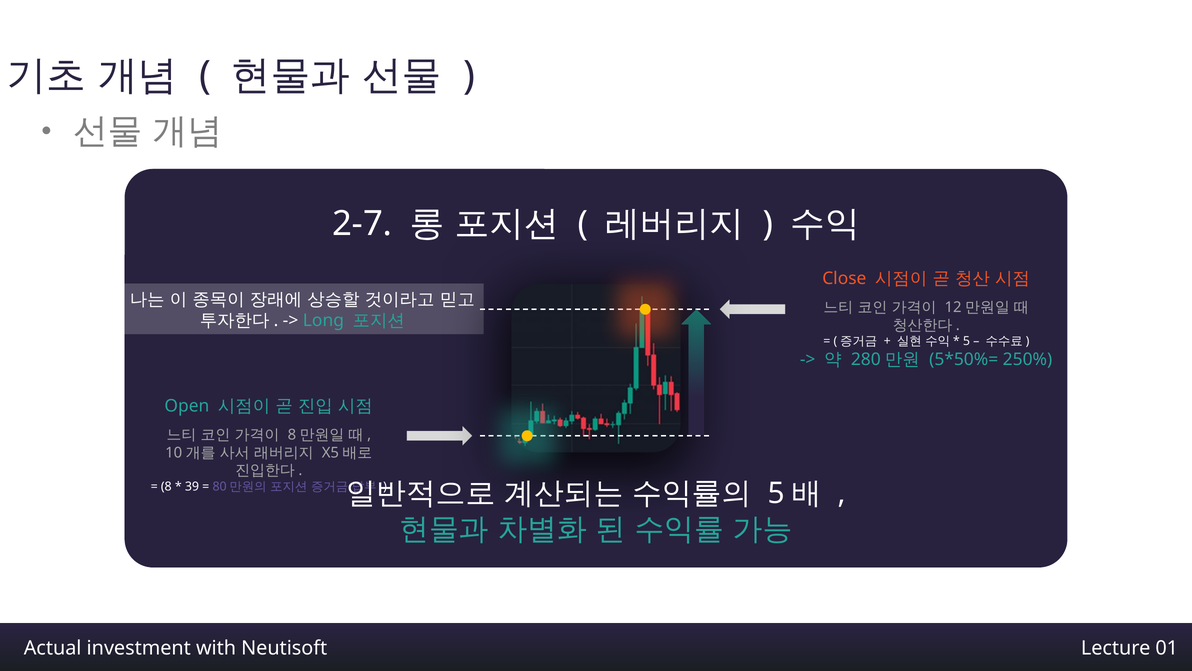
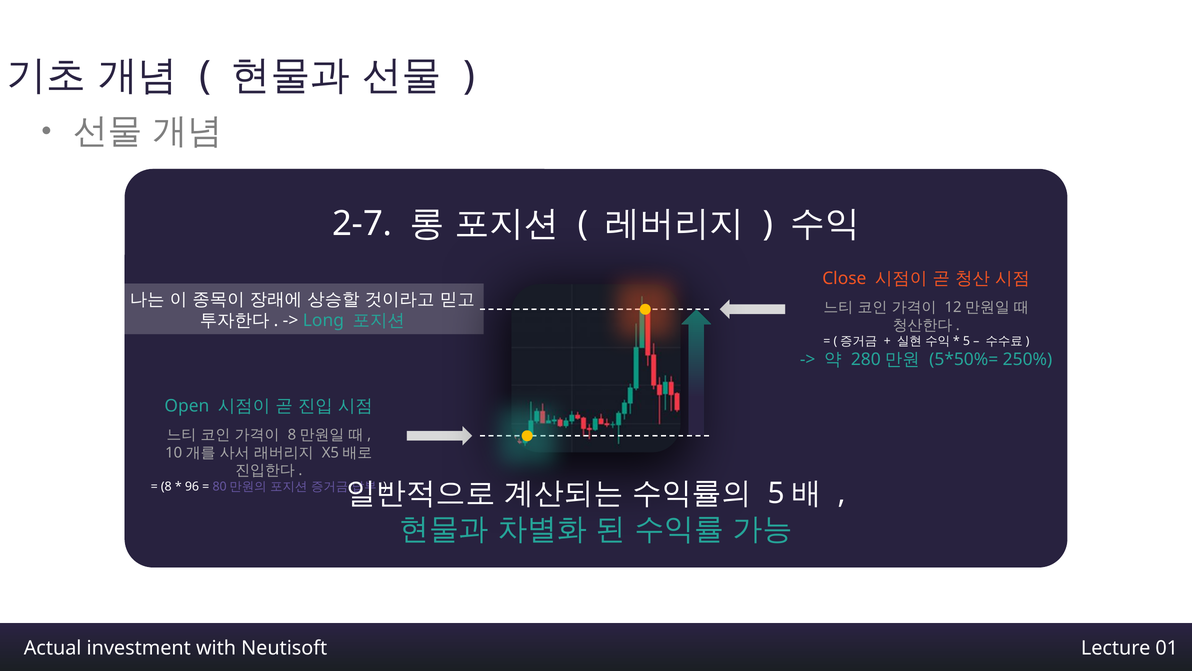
39: 39 -> 96 (192, 486)
